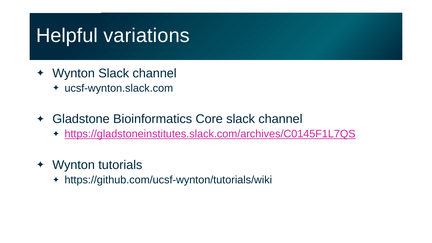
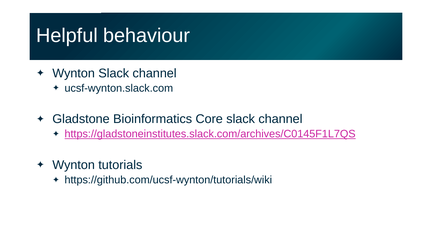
variations: variations -> behaviour (147, 35)
